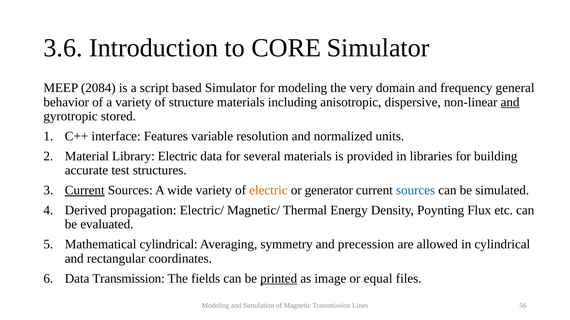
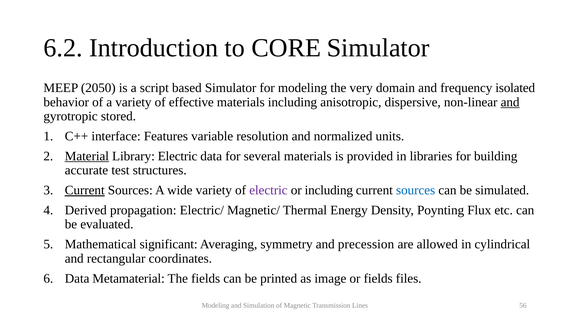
3.6: 3.6 -> 6.2 (63, 48)
2084: 2084 -> 2050 (98, 88)
general: general -> isolated (515, 88)
structure: structure -> effective (191, 102)
Material underline: none -> present (87, 156)
electric colour: orange -> purple (268, 191)
or generator: generator -> including (329, 191)
Mathematical cylindrical: cylindrical -> significant (169, 245)
Data Transmission: Transmission -> Metamaterial (129, 279)
printed underline: present -> none (279, 279)
or equal: equal -> fields (378, 279)
